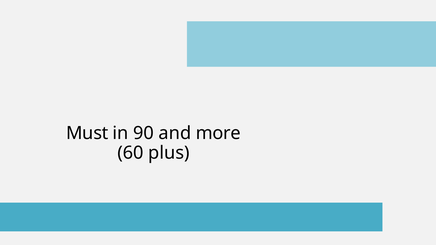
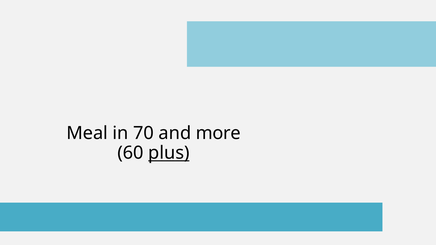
Must: Must -> Meal (87, 133)
90: 90 -> 70 (144, 133)
plus underline: none -> present (169, 153)
